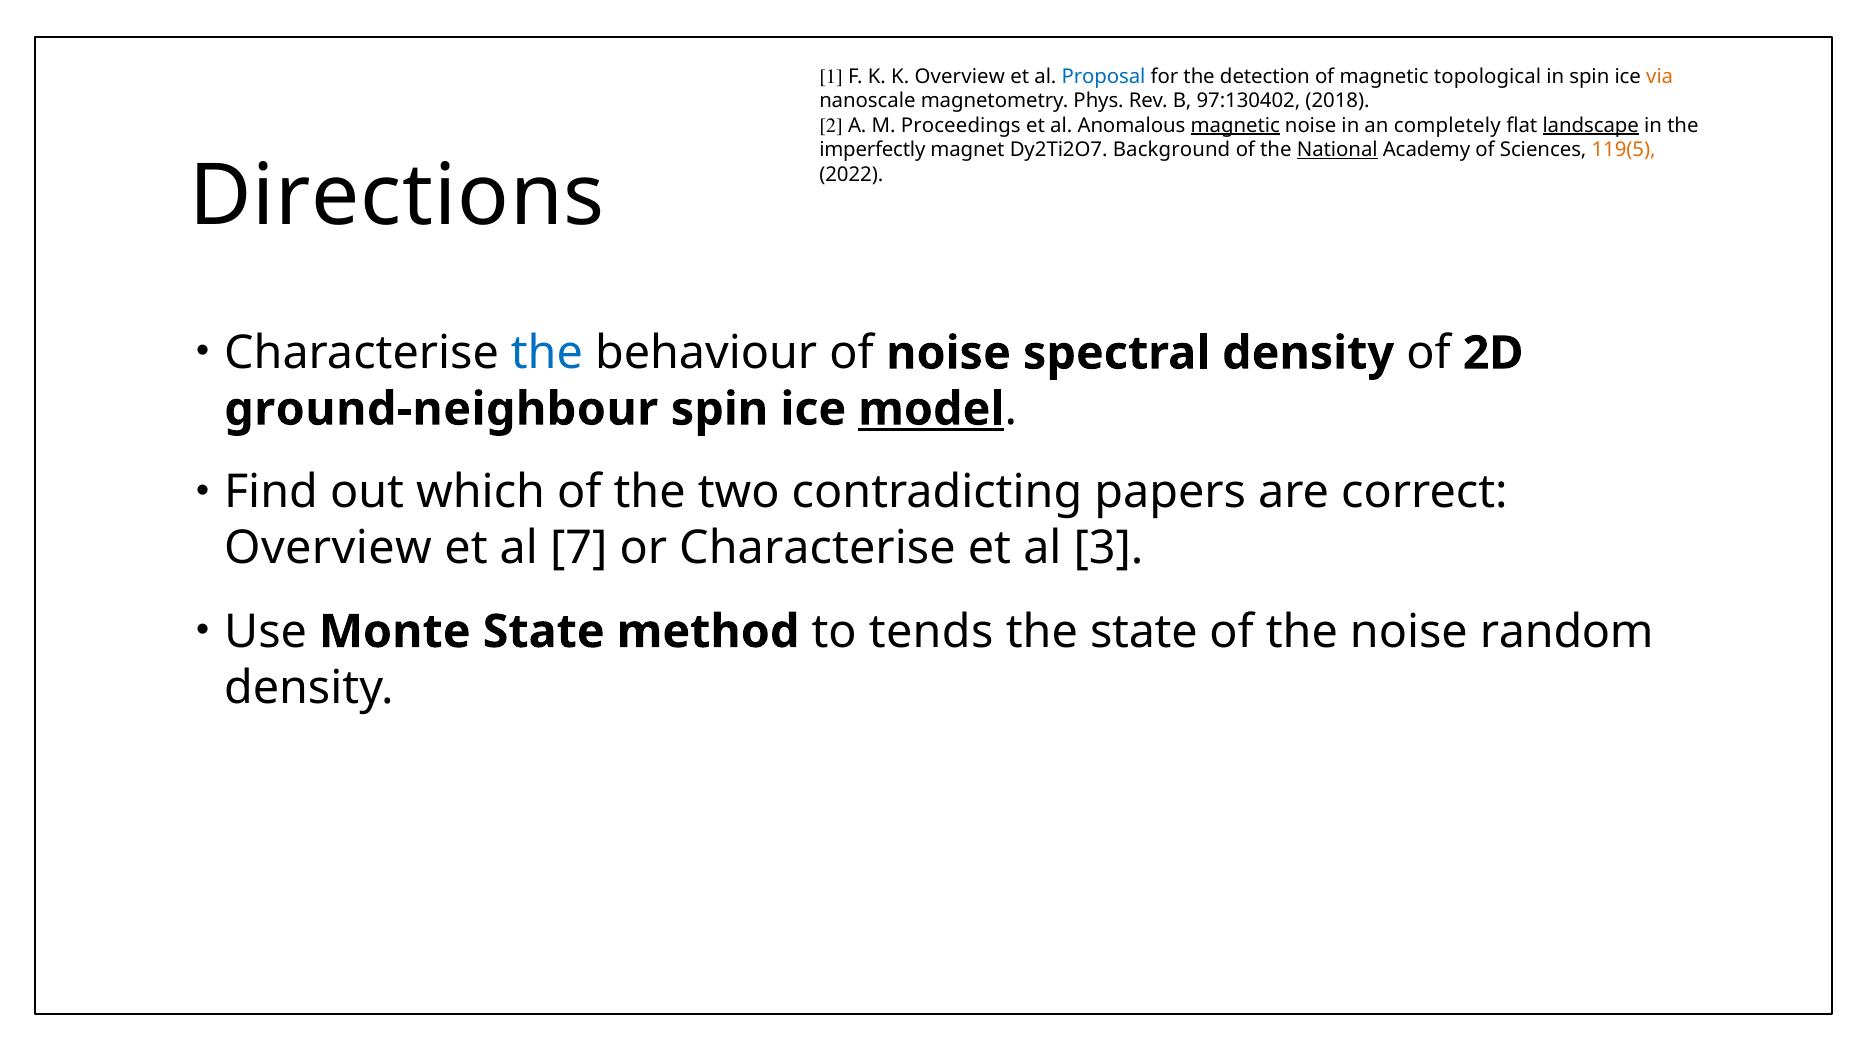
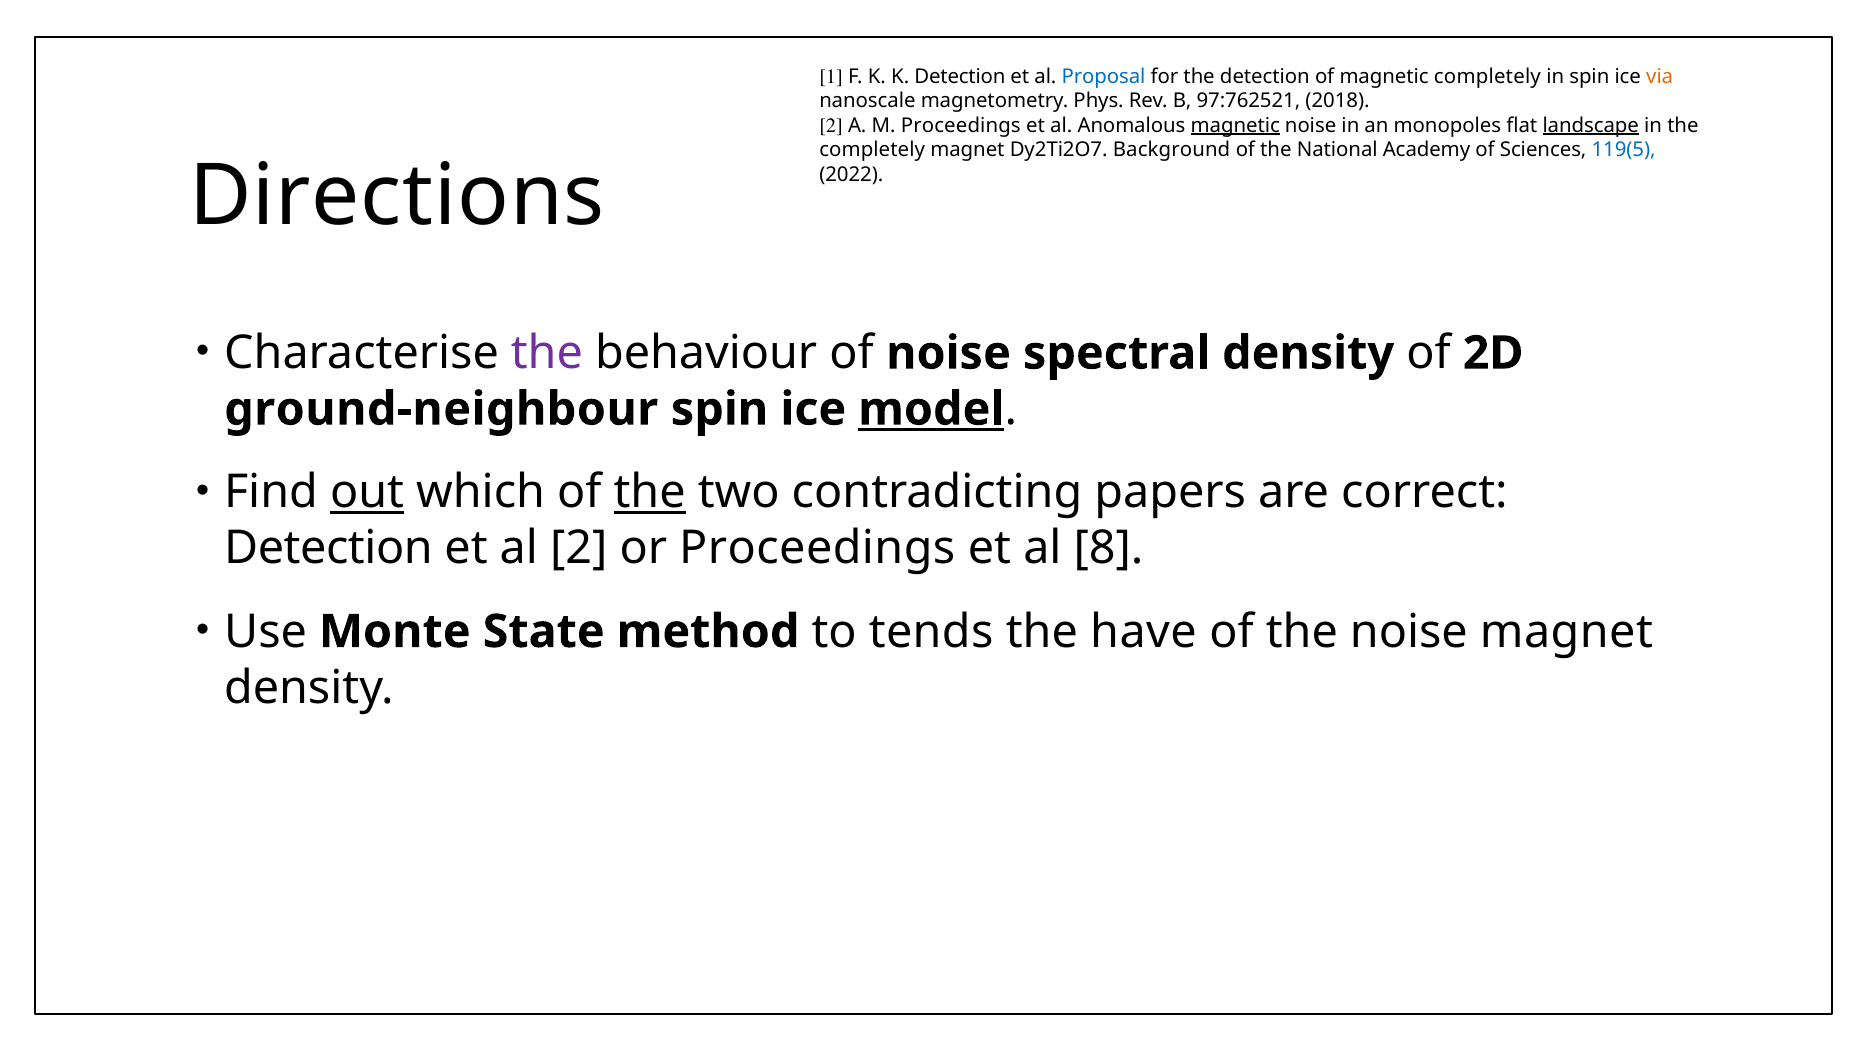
K Overview: Overview -> Detection (960, 76)
magnetic topological: topological -> completely (1487, 76)
97:130402: 97:130402 -> 97:762521 (1248, 101)
completely: completely -> monopoles (1447, 125)
imperfectly: imperfectly -> completely (872, 150)
National underline: present -> none (1337, 150)
119(5 colour: orange -> blue (1624, 150)
the colour: blue -> purple (547, 354)
out underline: none -> present (367, 493)
the underline: none -> present (650, 493)
Overview: Overview -> Detection (328, 549)
al 7: 7 -> 2 (579, 549)
or Characterise: Characterise -> Proceedings (817, 549)
3: 3 -> 8 (1108, 549)
the state: state -> have (1143, 632)
noise random: random -> magnet (1566, 632)
